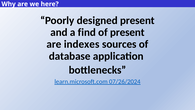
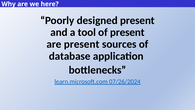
find: find -> tool (87, 32)
are indexes: indexes -> present (82, 44)
